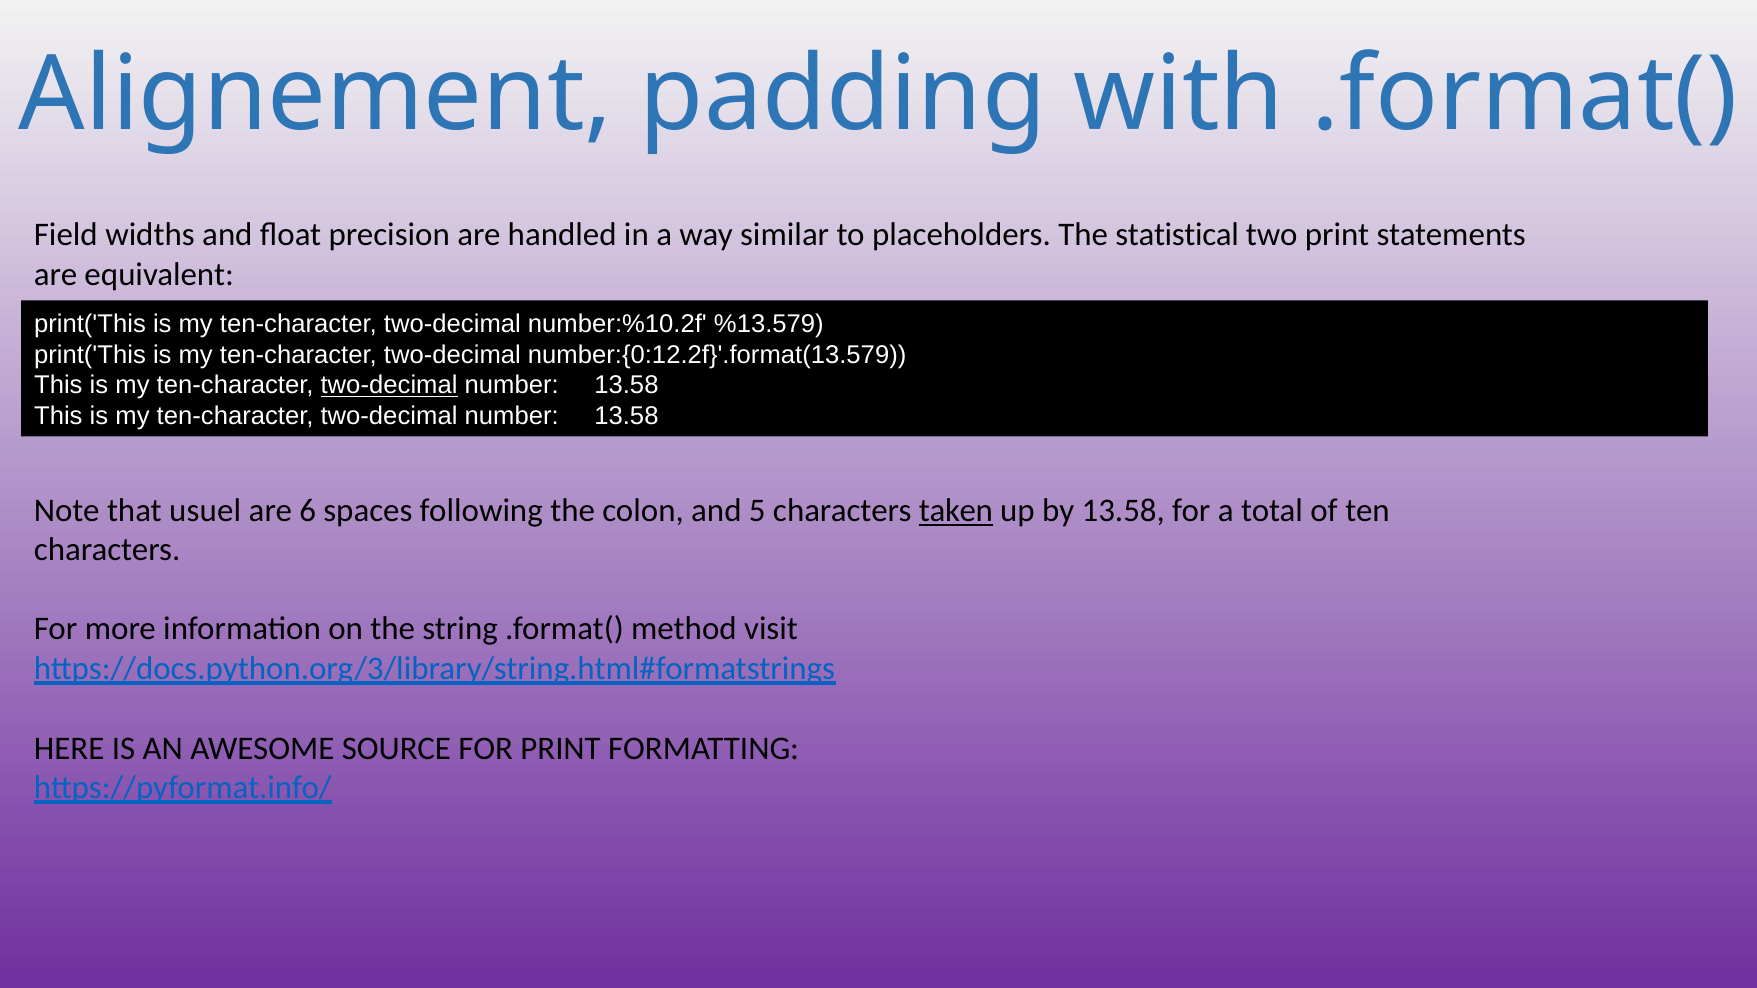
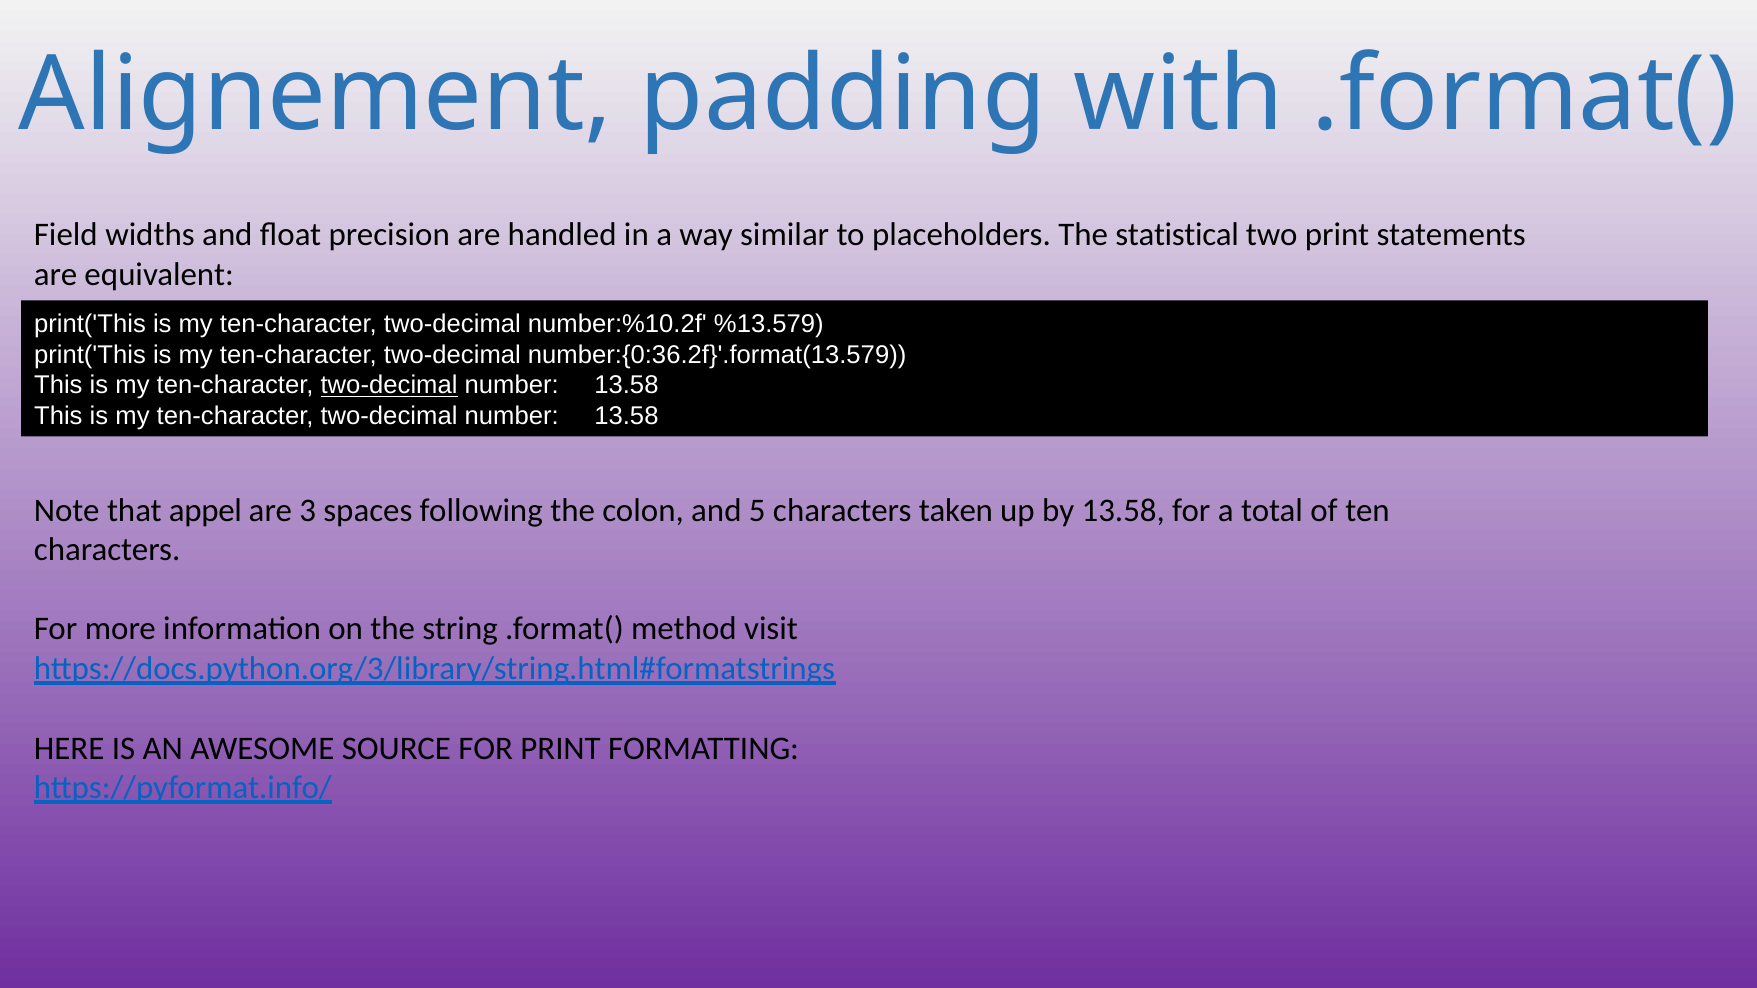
number:{0:12.2f}'.format(13.579: number:{0:12.2f}'.format(13.579 -> number:{0:36.2f}'.format(13.579 (717, 355)
usuel: usuel -> appel (205, 511)
6: 6 -> 3 (308, 511)
taken underline: present -> none (956, 511)
